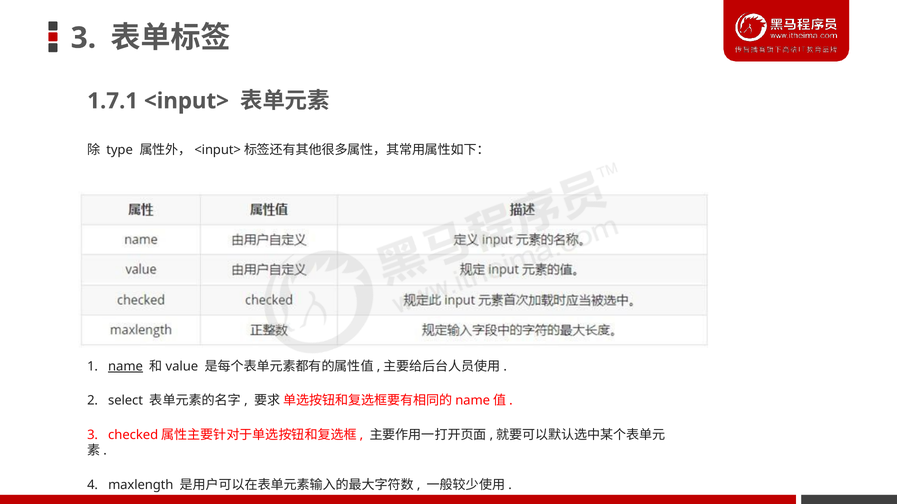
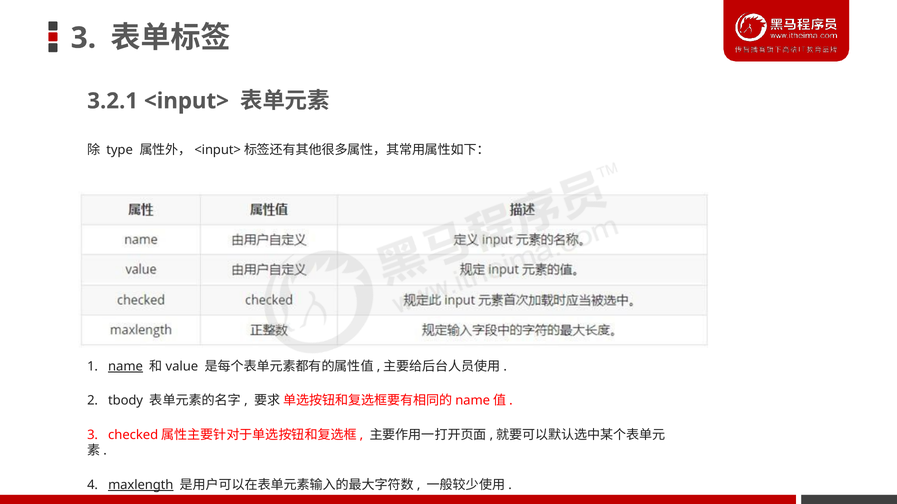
1.7.1: 1.7.1 -> 3.2.1 (113, 101)
select: select -> tbody (126, 401)
maxlength underline: none -> present (141, 485)
